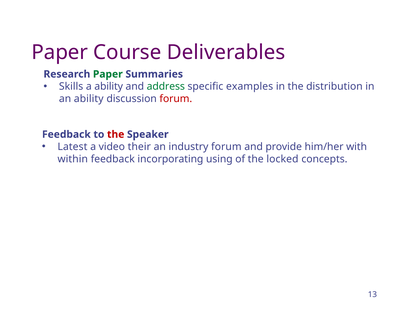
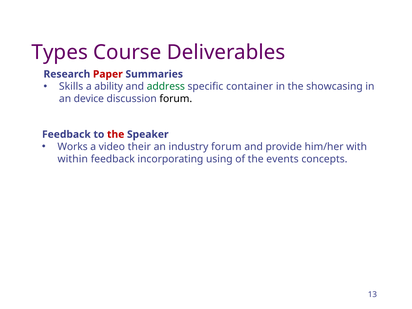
Paper: Paper -> Types (60, 52)
Paper colour: green -> red (108, 74)
examples: examples -> container (250, 87)
distribution: distribution -> showcasing (334, 87)
an ability: ability -> device (89, 99)
forum colour: red -> black (176, 99)
Latest: Latest -> Works (73, 147)
locked: locked -> events (282, 159)
